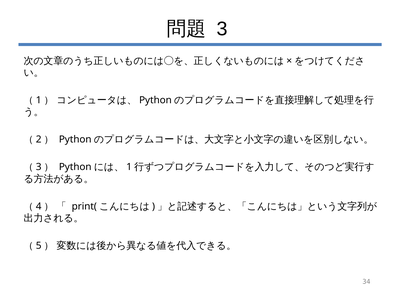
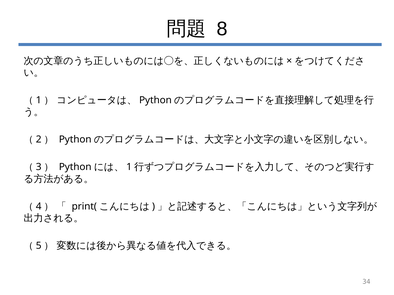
3: 3 -> 8 (222, 29)
